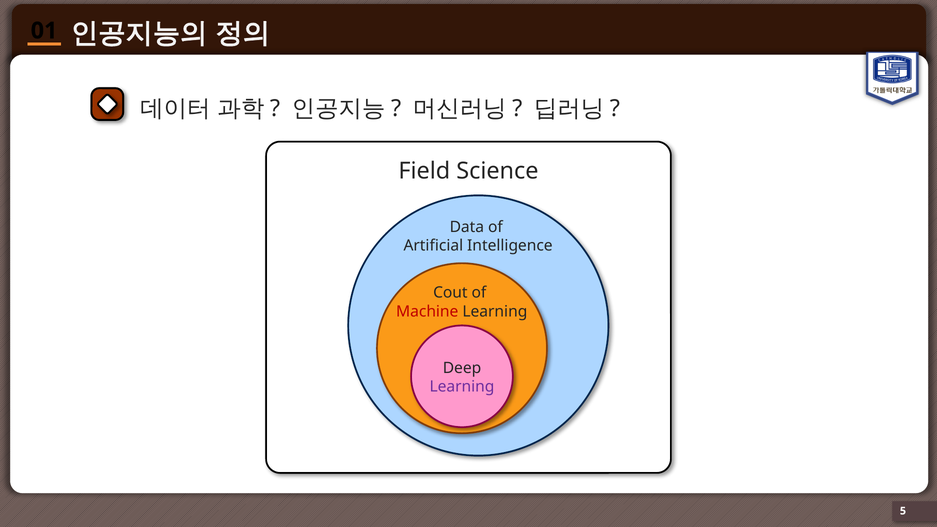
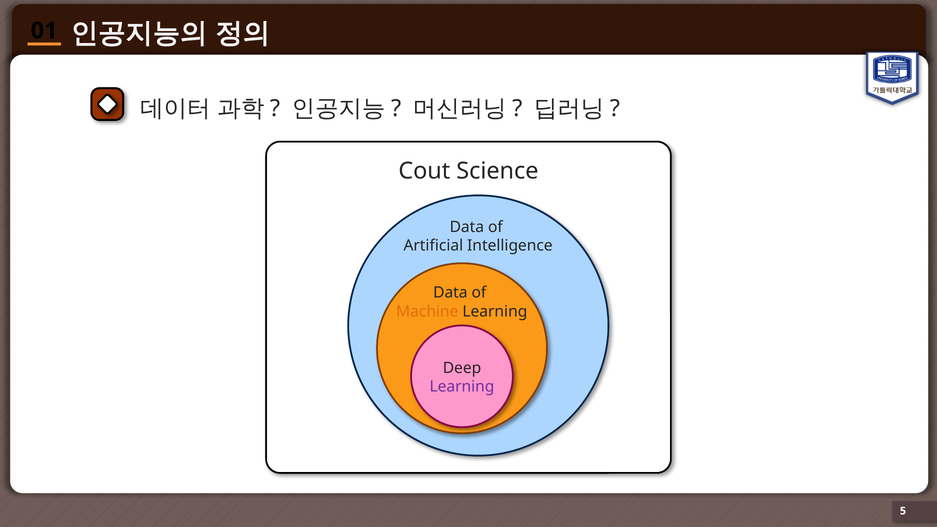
Field: Field -> Cout (424, 171)
Cout: Cout -> Data (450, 293)
Machine colour: red -> orange (427, 312)
